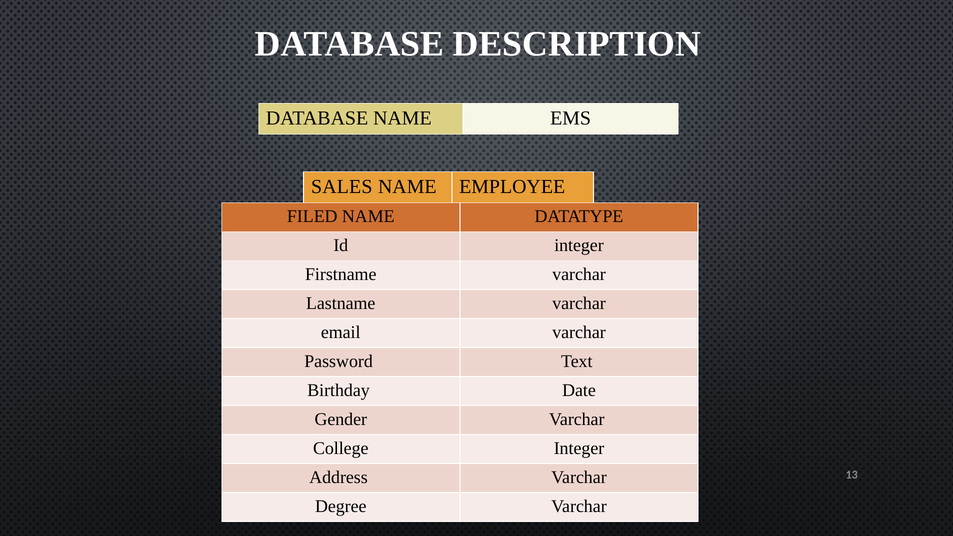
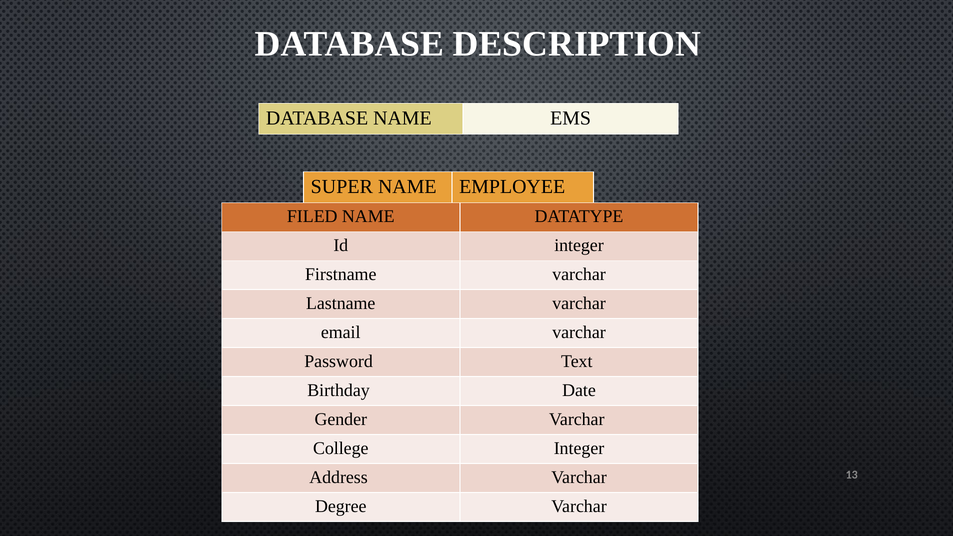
SALES: SALES -> SUPER (342, 187)
